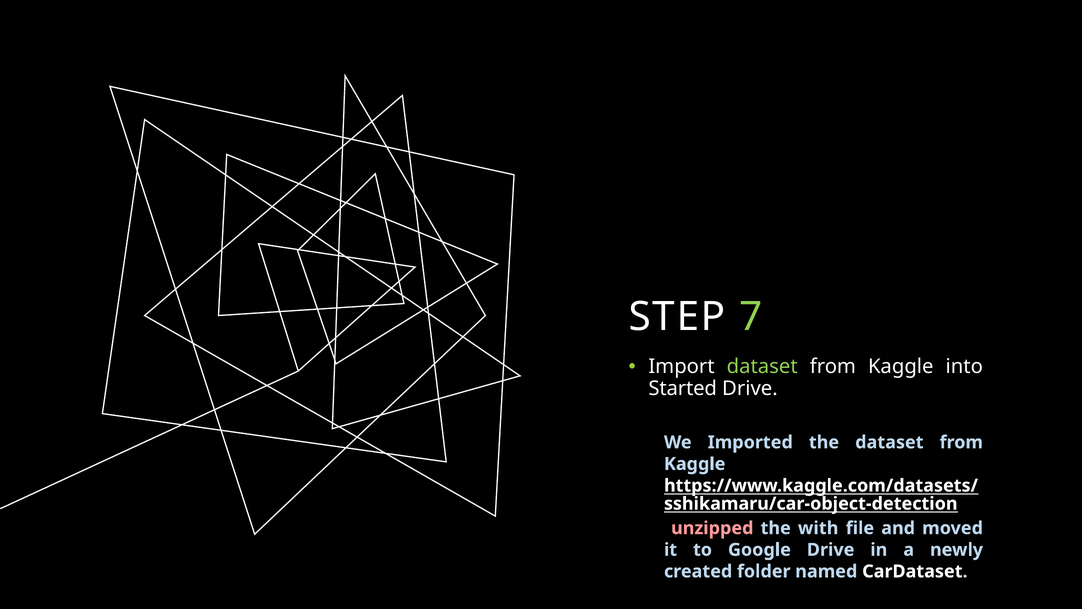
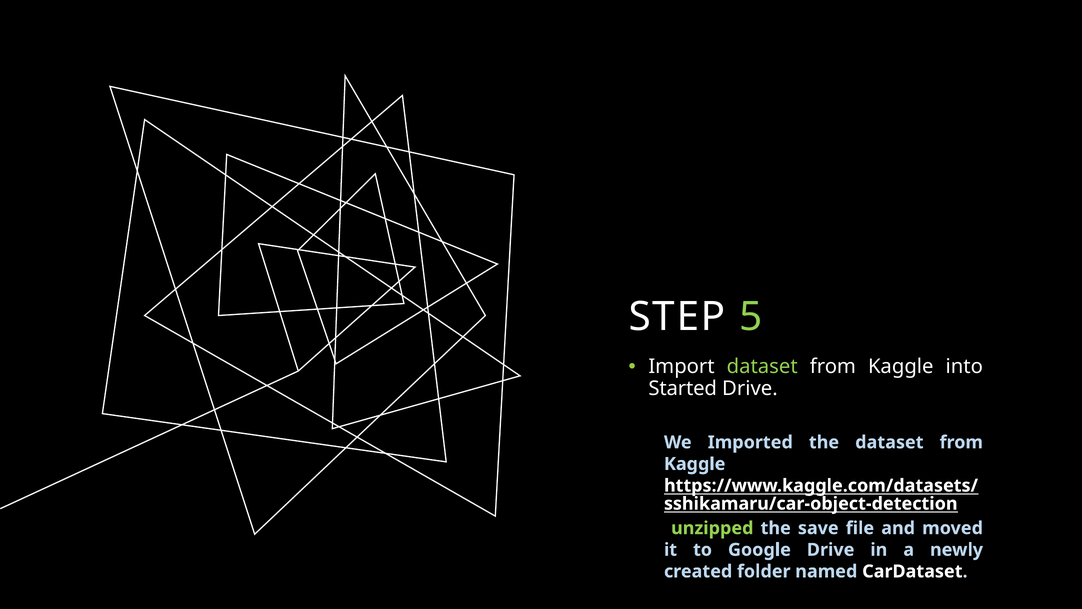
7: 7 -> 5 (751, 317)
unzipped colour: pink -> light green (712, 528)
with: with -> save (818, 528)
